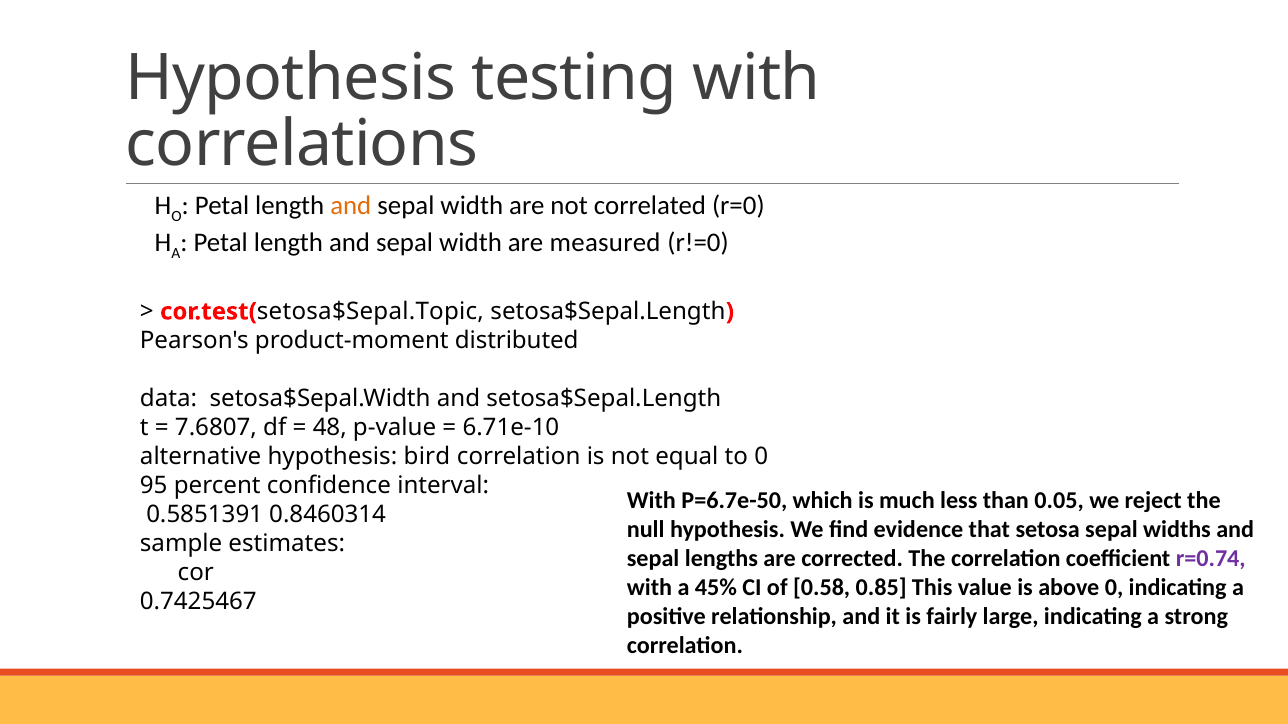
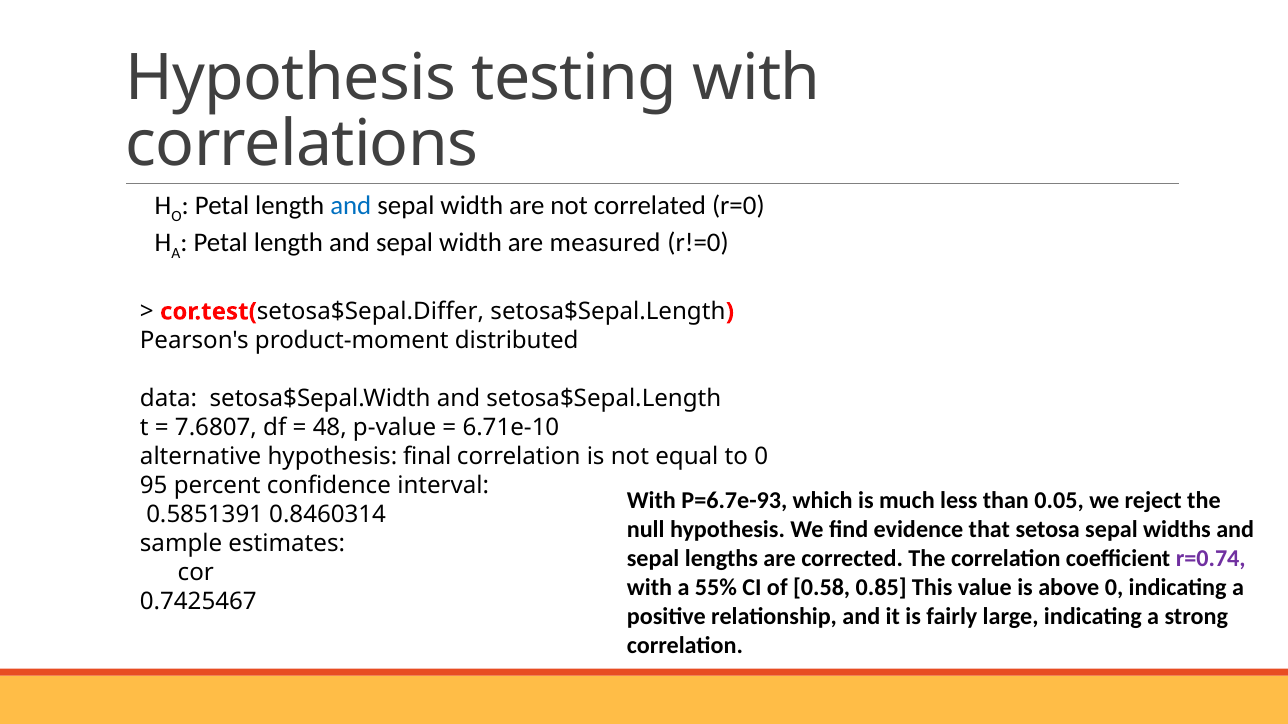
and colour: orange -> blue (351, 206)
setosa$Sepal.Topic: setosa$Sepal.Topic -> setosa$Sepal.Differ (371, 312)
bird: bird -> final (427, 457)
P=6.7e-50: P=6.7e-50 -> P=6.7e-93 (734, 501)
45%: 45% -> 55% (716, 588)
